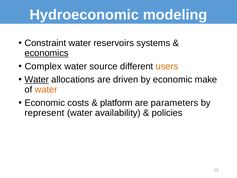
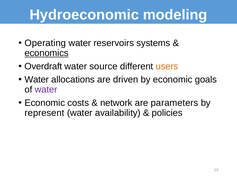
Constraint: Constraint -> Operating (45, 43)
Complex: Complex -> Overdraft (43, 66)
Water underline: present -> none (37, 79)
make: make -> goals (206, 79)
water colour: orange -> purple (46, 89)
platform: platform -> network (116, 103)
